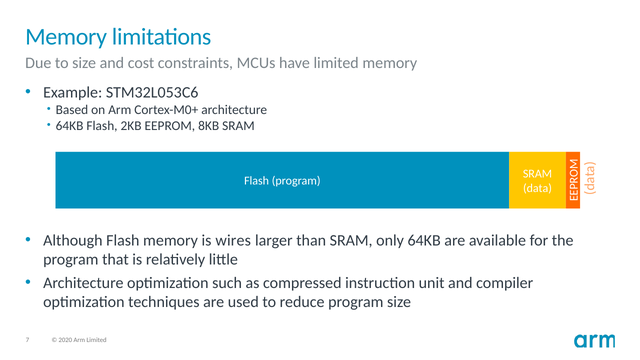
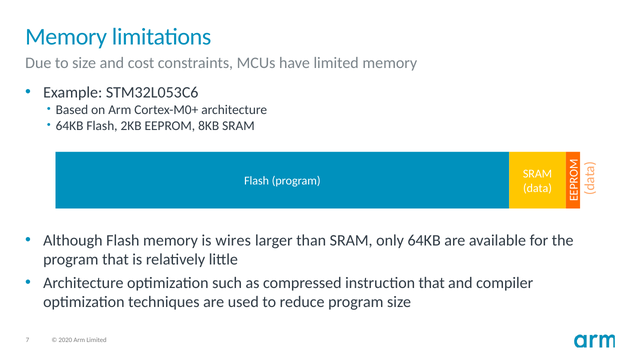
instruction unit: unit -> that (432, 283)
